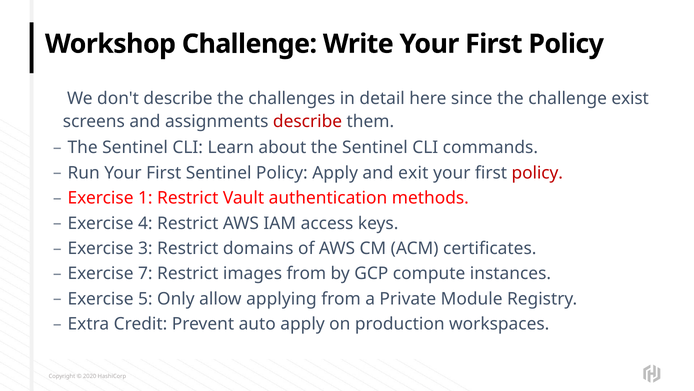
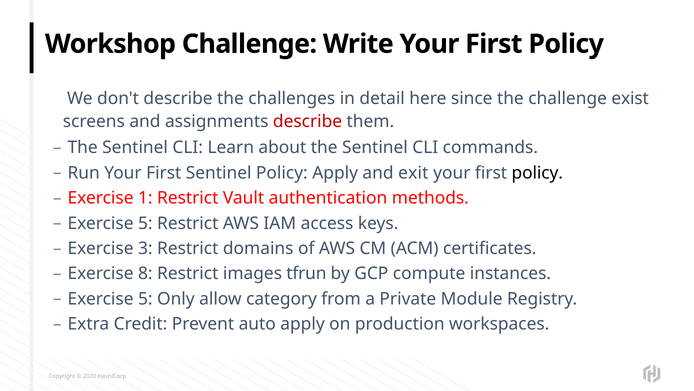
policy colour: red -> black (537, 173)
4: 4 -> 5 (145, 223)
7: 7 -> 8 (145, 273)
images from: from -> tfrun (306, 273)
applying: applying -> category (282, 298)
